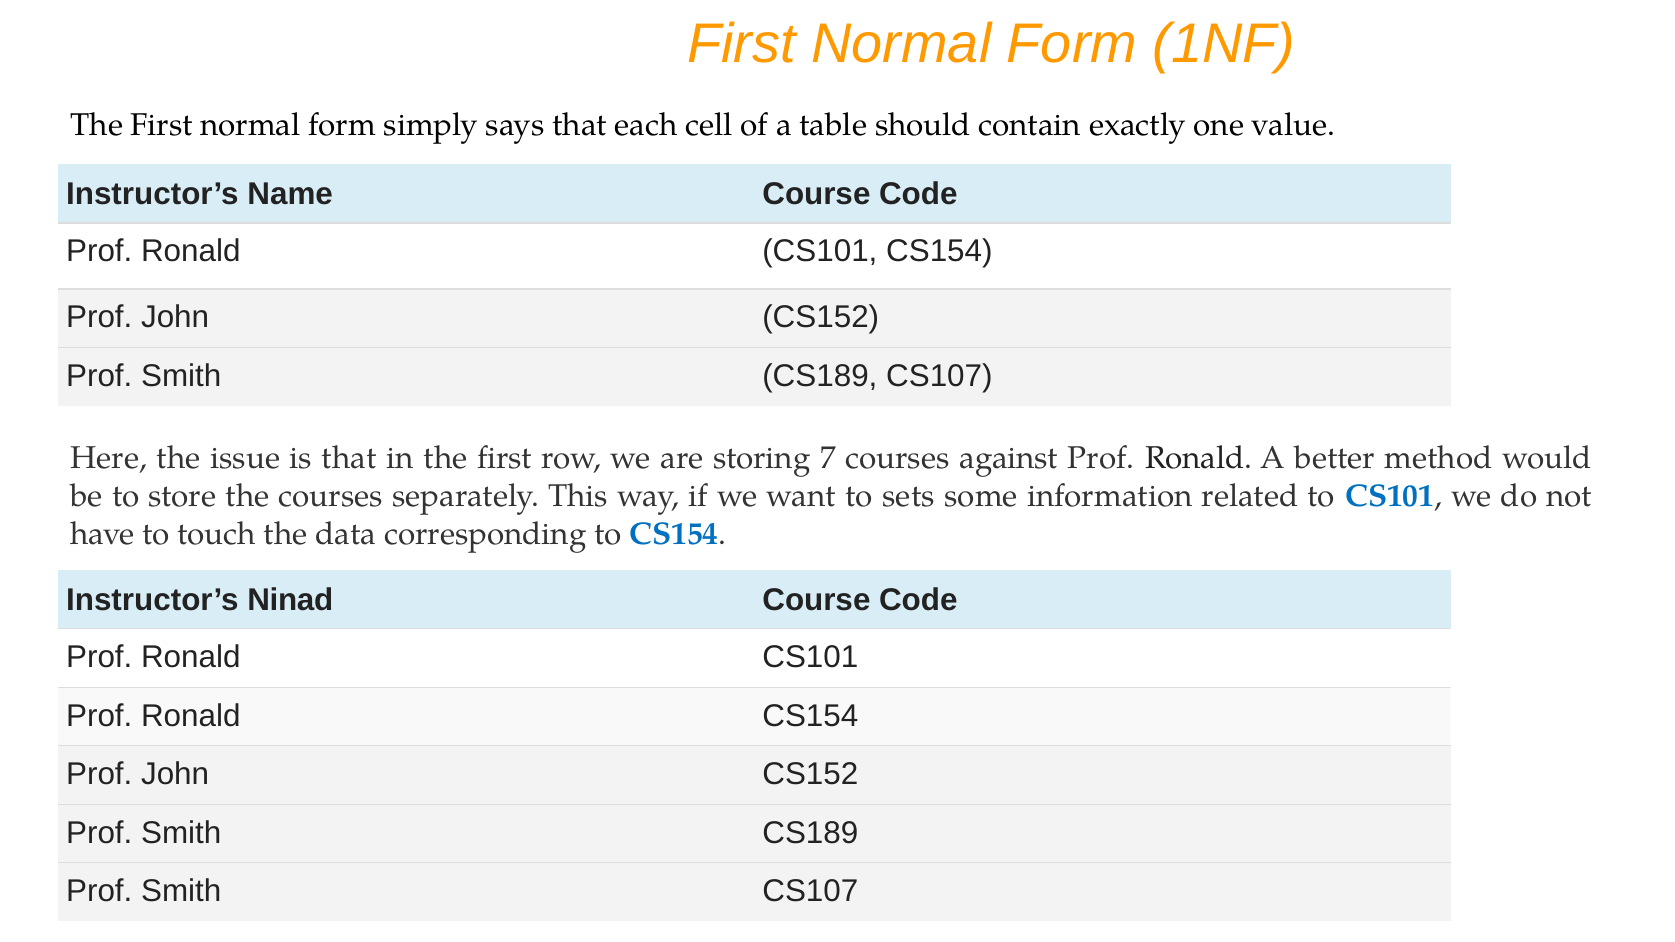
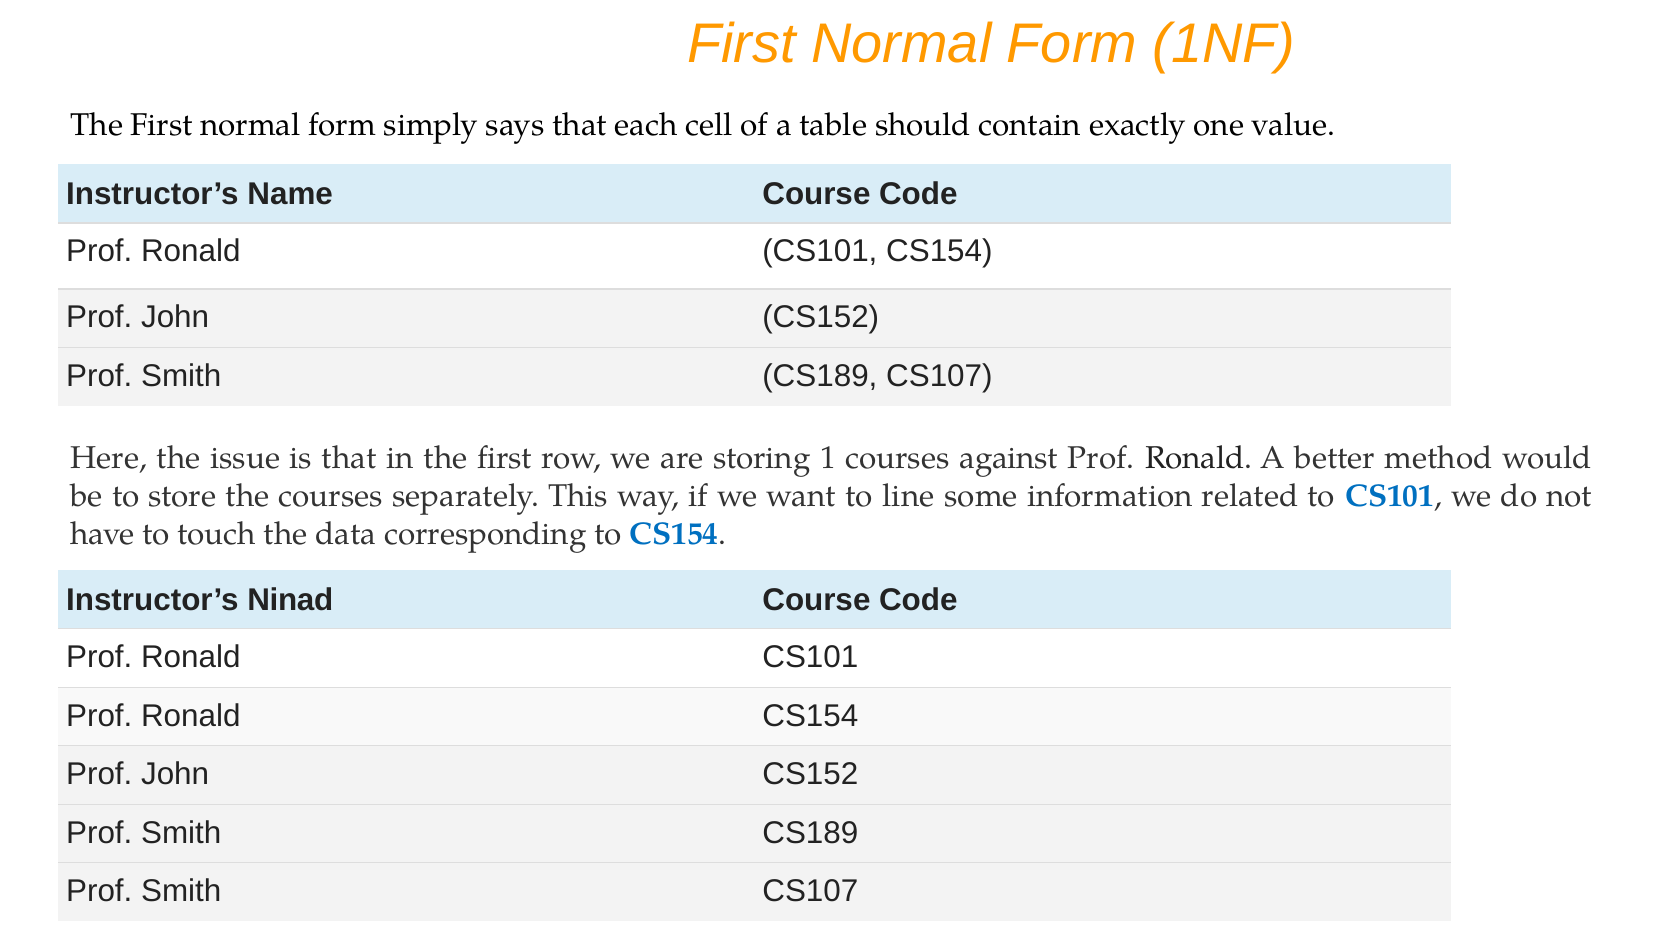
7: 7 -> 1 (828, 459)
sets: sets -> line (908, 496)
